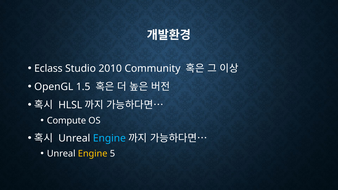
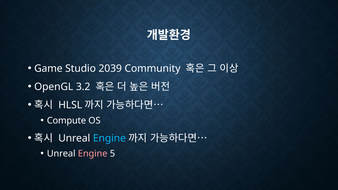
Eclass: Eclass -> Game (48, 69)
2010: 2010 -> 2039 (110, 69)
1.5: 1.5 -> 3.2 (83, 87)
Engine colour: yellow -> pink (93, 154)
